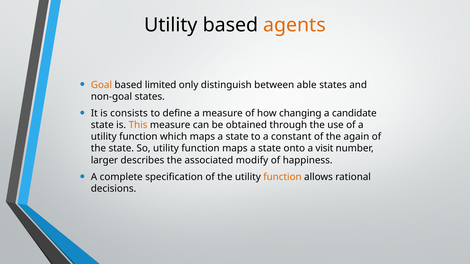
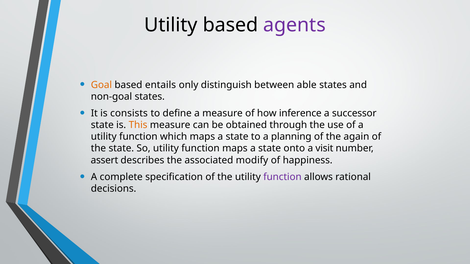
agents colour: orange -> purple (294, 25)
limited: limited -> entails (161, 85)
changing: changing -> inference (300, 113)
candidate: candidate -> successor (354, 113)
constant: constant -> planning (291, 137)
larger: larger -> assert (104, 160)
function colour: orange -> purple (282, 177)
